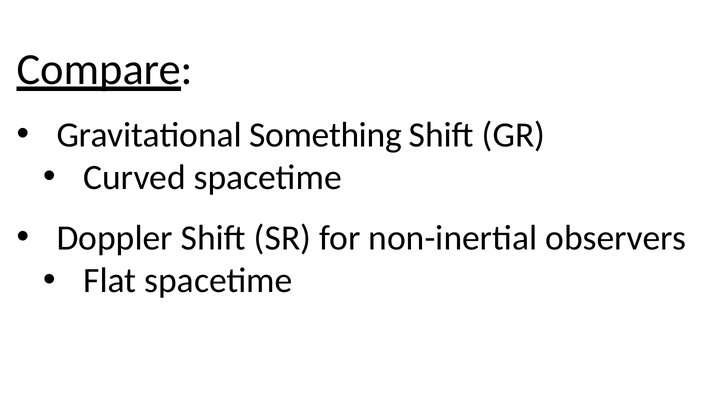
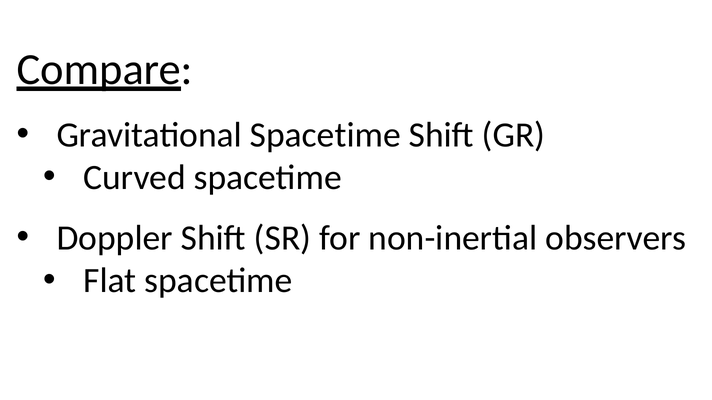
Gravitational Something: Something -> Spacetime (325, 135)
